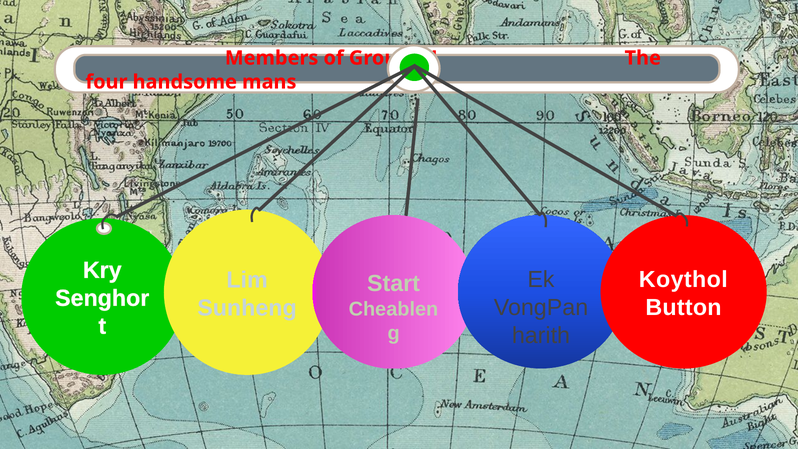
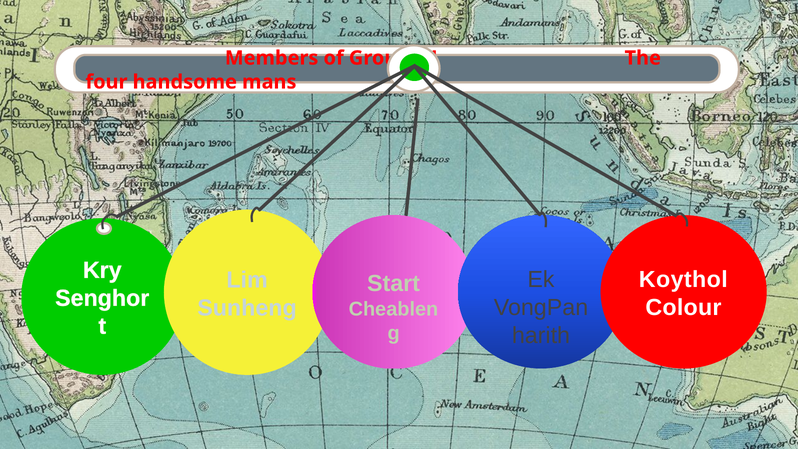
Button: Button -> Colour (683, 307)
